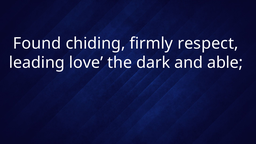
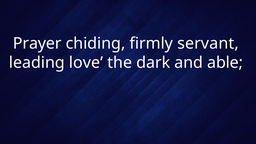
Found: Found -> Prayer (37, 43)
respect: respect -> servant (208, 43)
